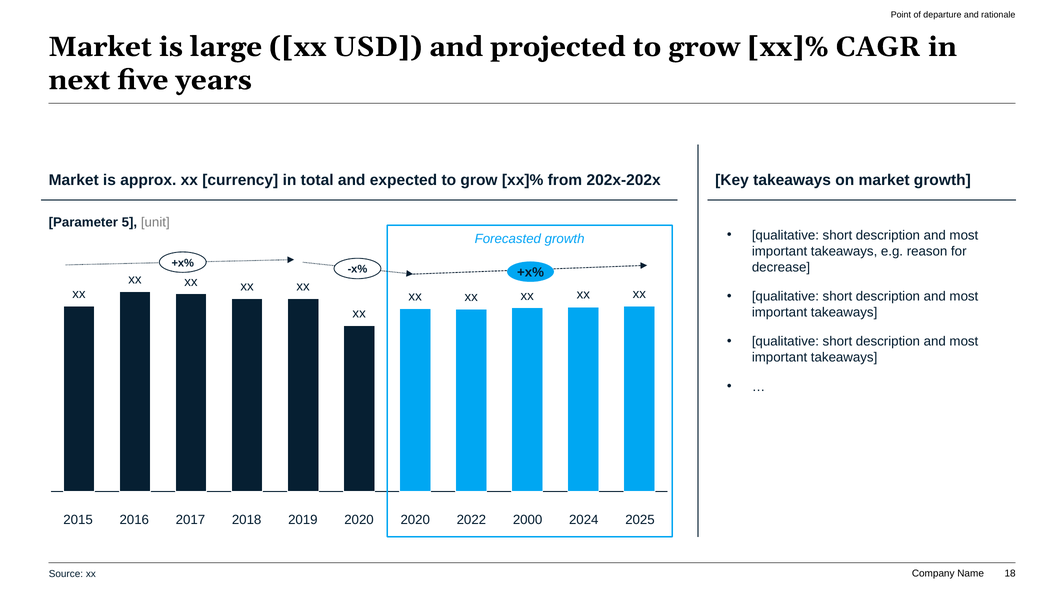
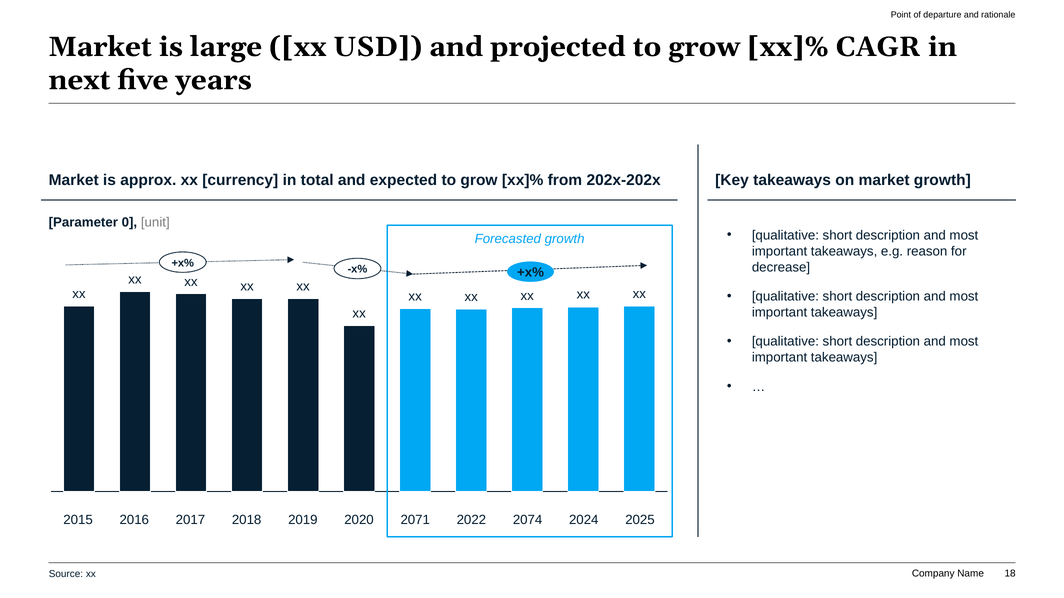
5: 5 -> 0 (129, 223)
2017 2020: 2020 -> 2071 (415, 520)
2000: 2000 -> 2074 (528, 520)
